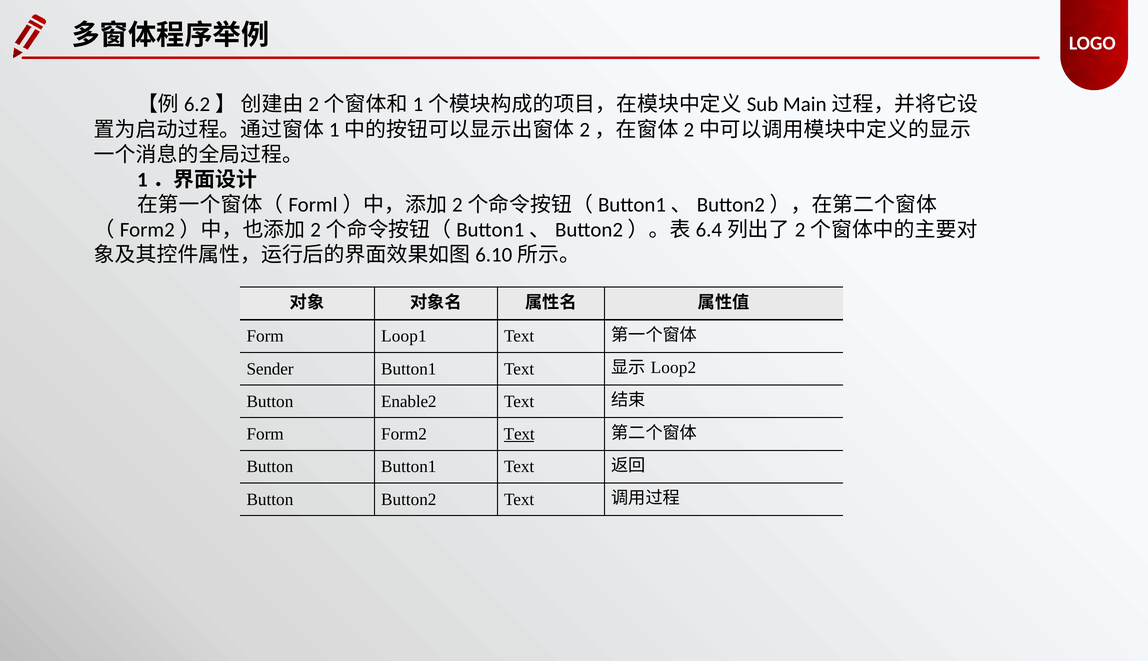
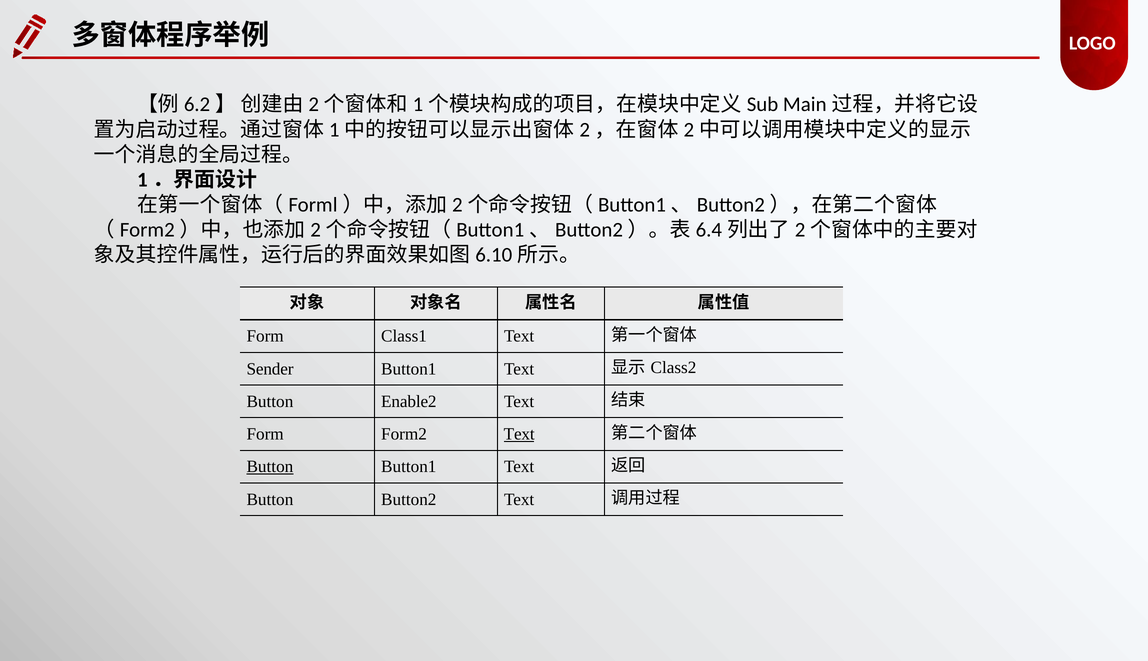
Loop1: Loop1 -> Class1 (404, 336)
Loop2: Loop2 -> Class2 (674, 368)
Button underline: none -> present (270, 467)
